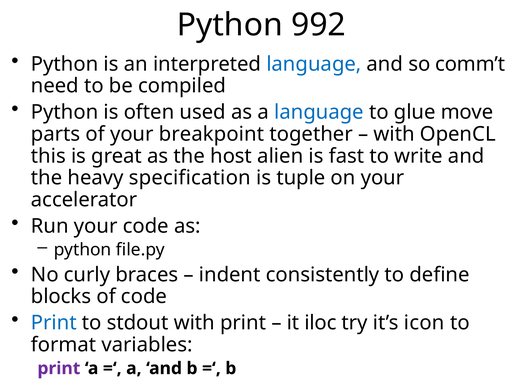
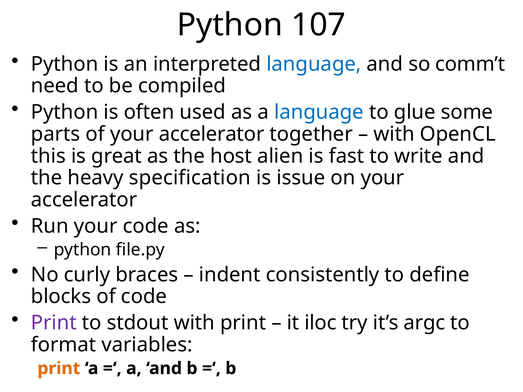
992: 992 -> 107 (318, 25)
move: move -> some (467, 112)
of your breakpoint: breakpoint -> accelerator (212, 134)
tuple: tuple -> issue (301, 178)
Print colour: blue -> purple (54, 323)
icon: icon -> argc (424, 323)
print colour: purple -> orange (59, 369)
